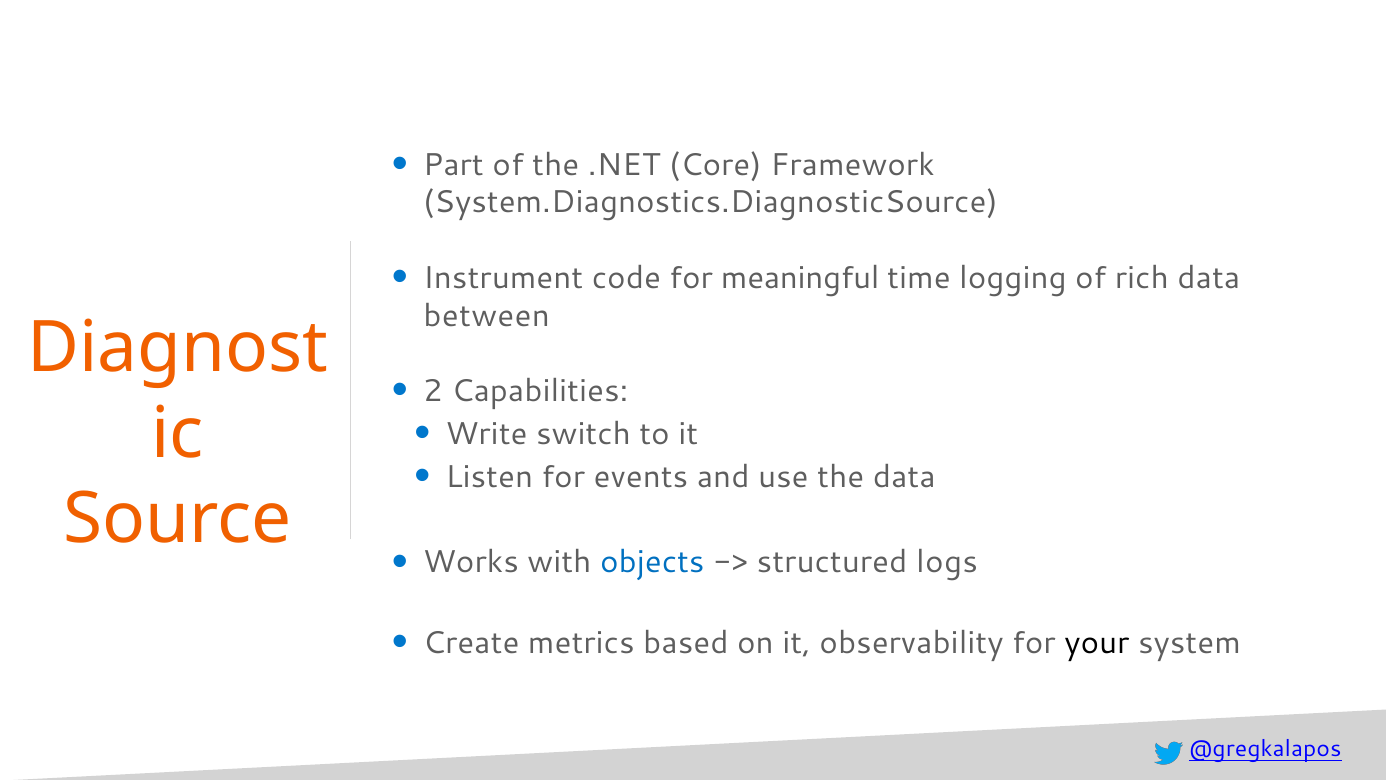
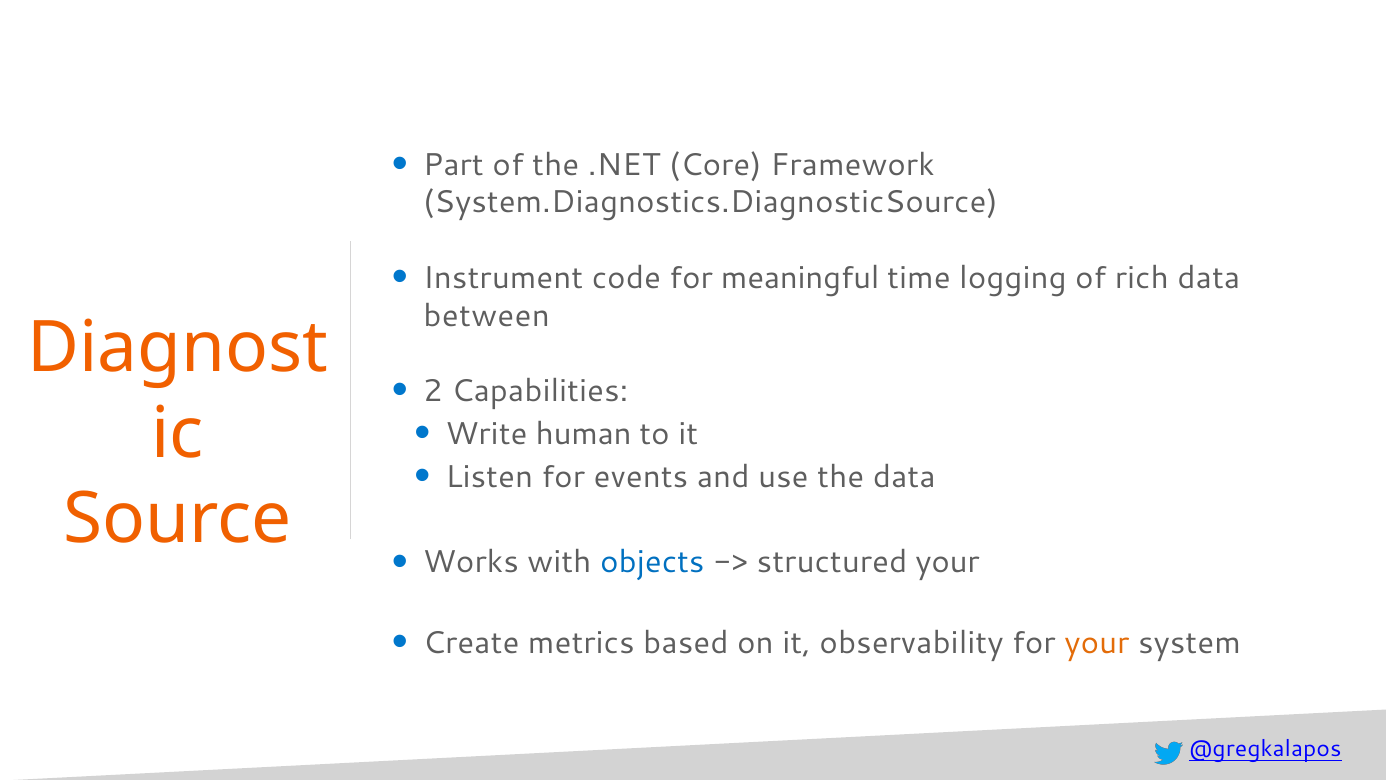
switch: switch -> human (584, 434)
structured logs: logs -> your (947, 562)
your colour: black -> orange (1097, 643)
